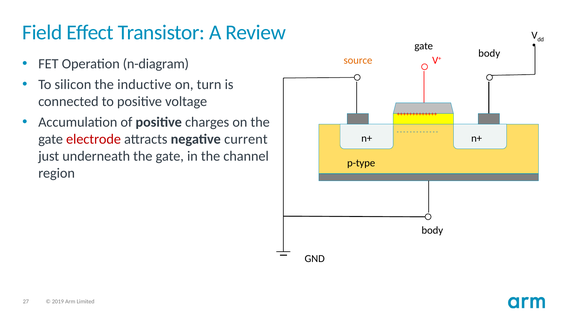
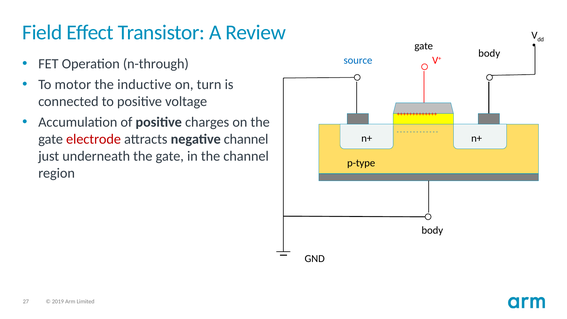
source colour: orange -> blue (358, 60)
n-diagram: n-diagram -> n-through (156, 64)
silicon: silicon -> motor (73, 85)
negative current: current -> channel (246, 139)
